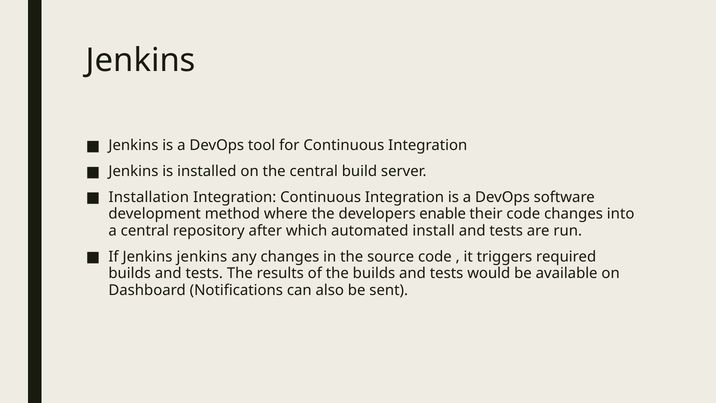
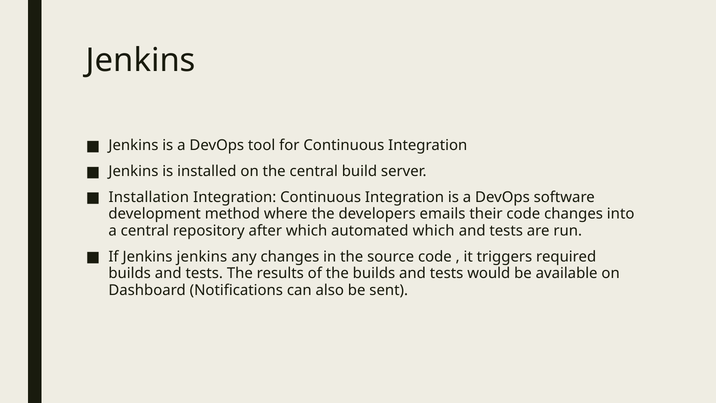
enable: enable -> emails (443, 214)
automated install: install -> which (434, 231)
